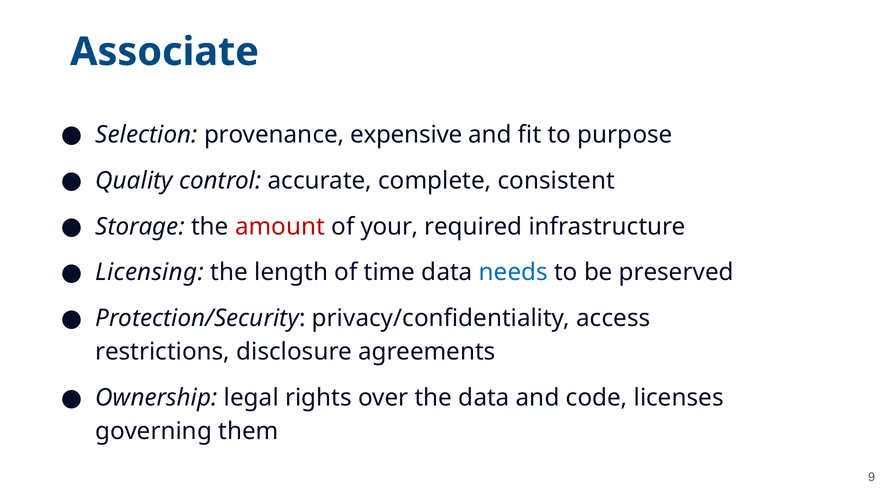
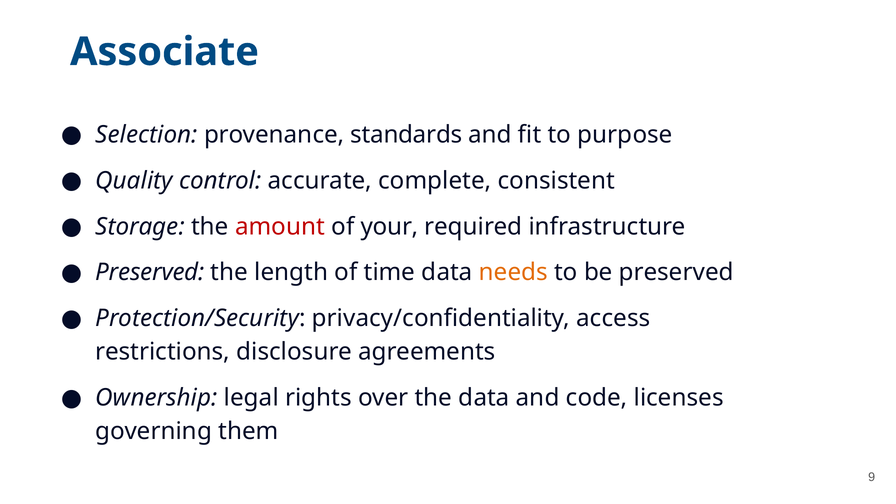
expensive: expensive -> standards (406, 135)
Licensing: Licensing -> Preserved (150, 272)
needs colour: blue -> orange (513, 272)
